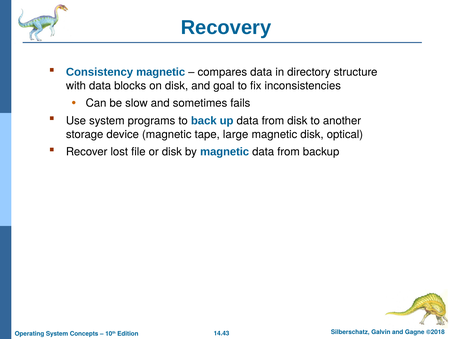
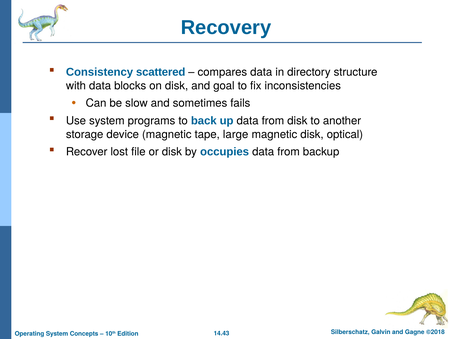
Consistency magnetic: magnetic -> scattered (161, 72)
by magnetic: magnetic -> occupies (225, 152)
